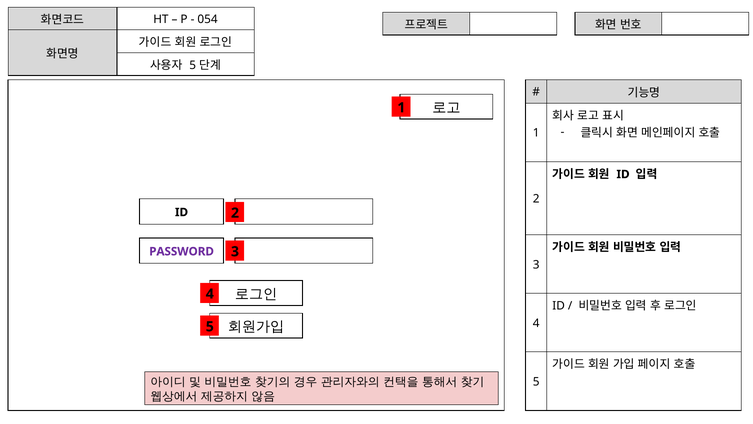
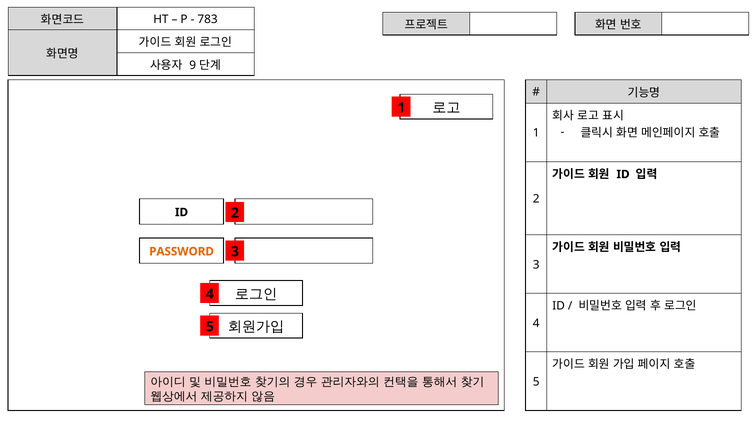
054: 054 -> 783 (208, 19)
5: 5 -> 9 (193, 65)
PASSWORD colour: purple -> orange (182, 251)
